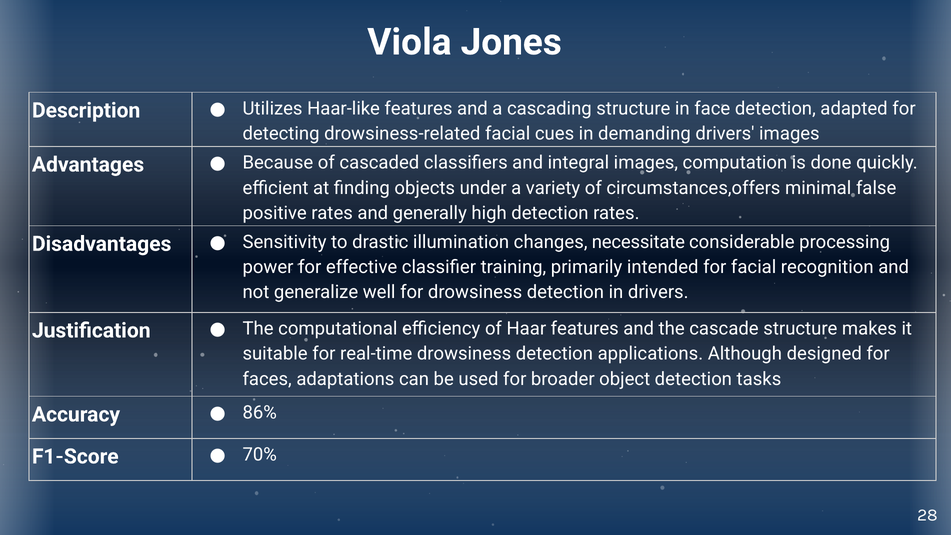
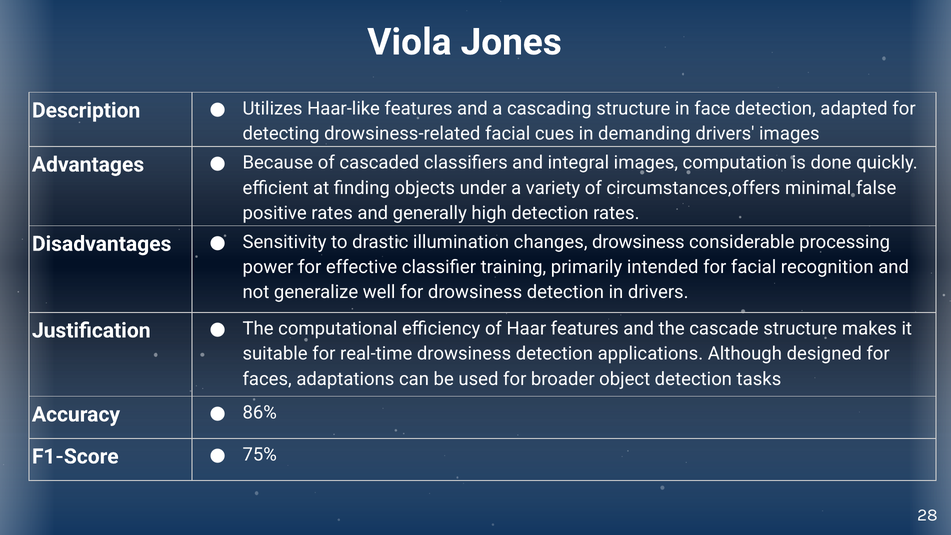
changes necessitate: necessitate -> drowsiness (638, 242)
70%: 70% -> 75% (260, 455)
